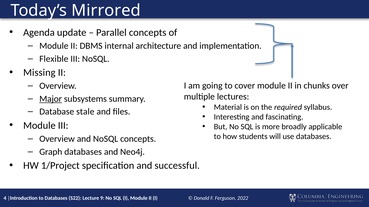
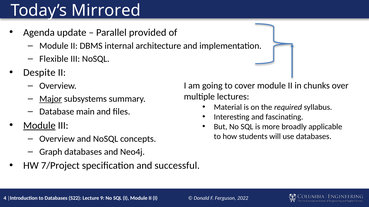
Parallel concepts: concepts -> provided (148, 33)
Missing: Missing -> Despite (39, 73)
stale: stale -> main (85, 112)
Module underline: none -> present (39, 126)
1/Project: 1/Project -> 7/Project (60, 166)
